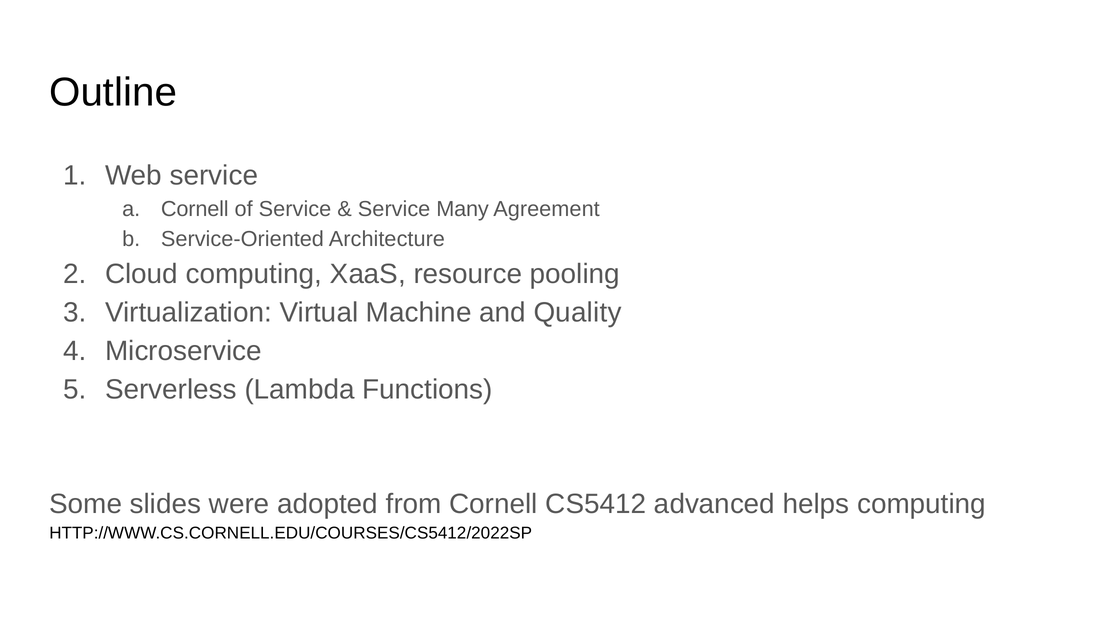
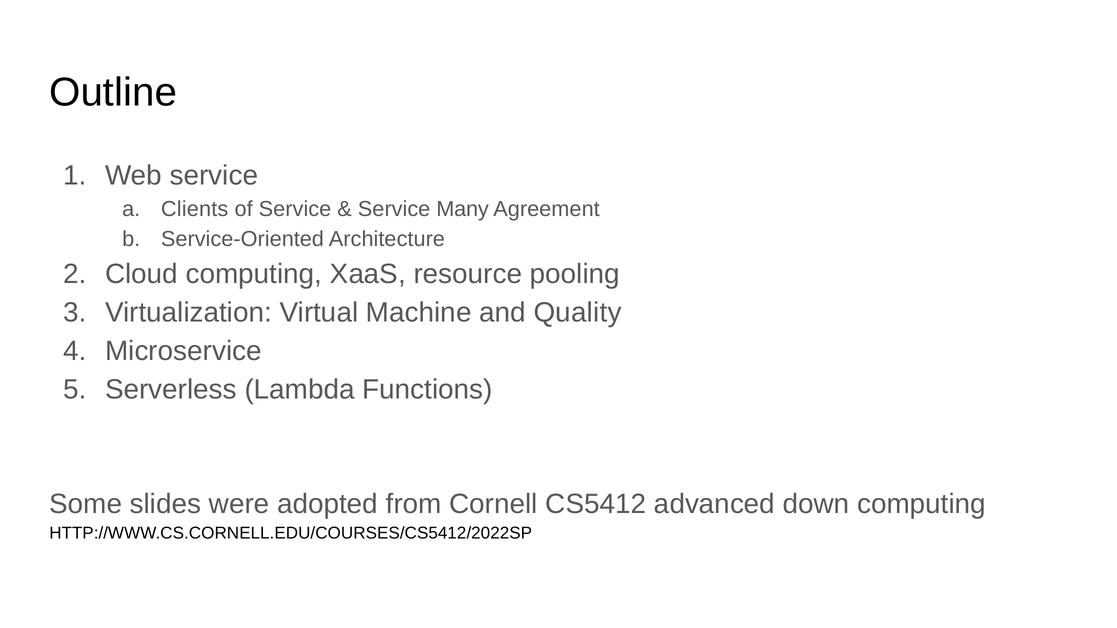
Cornell: Cornell -> Clients (195, 209)
helps: helps -> down (816, 504)
